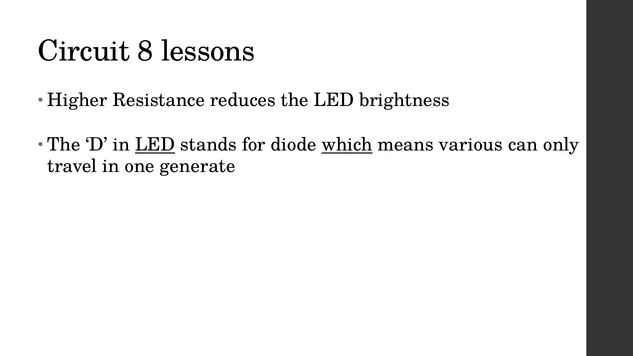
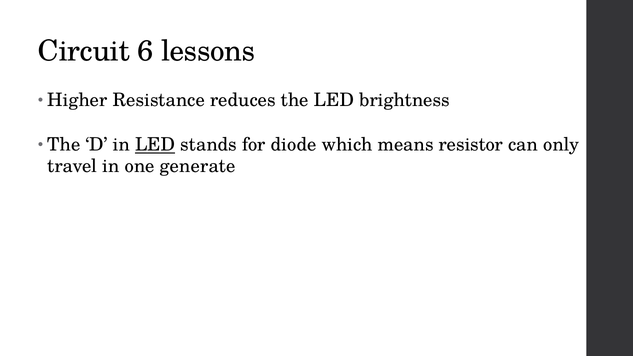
8: 8 -> 6 (146, 51)
which underline: present -> none (347, 145)
various: various -> resistor (471, 145)
